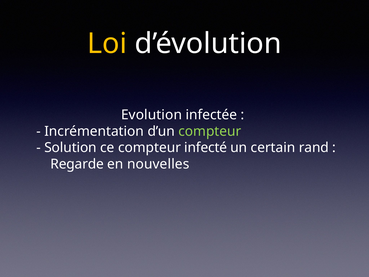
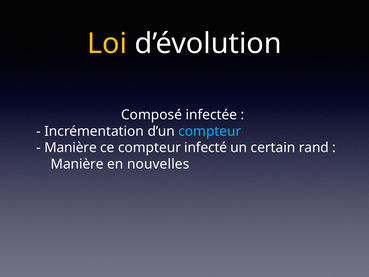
Evolution: Evolution -> Composé (152, 115)
compteur colour: light green -> light blue (210, 131)
Solution: Solution -> Manière (71, 148)
Regarde: Regarde -> Manière (77, 164)
